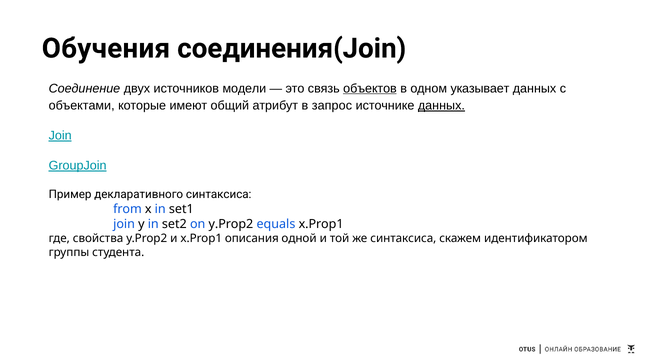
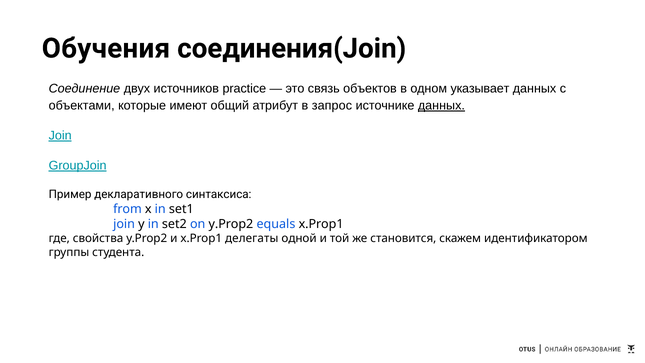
модели: модели -> practice (244, 88)
объектов underline: present -> none (370, 88)
описания: описания -> делегаты (252, 238)
же синтаксиса: синтаксиса -> становится (403, 238)
